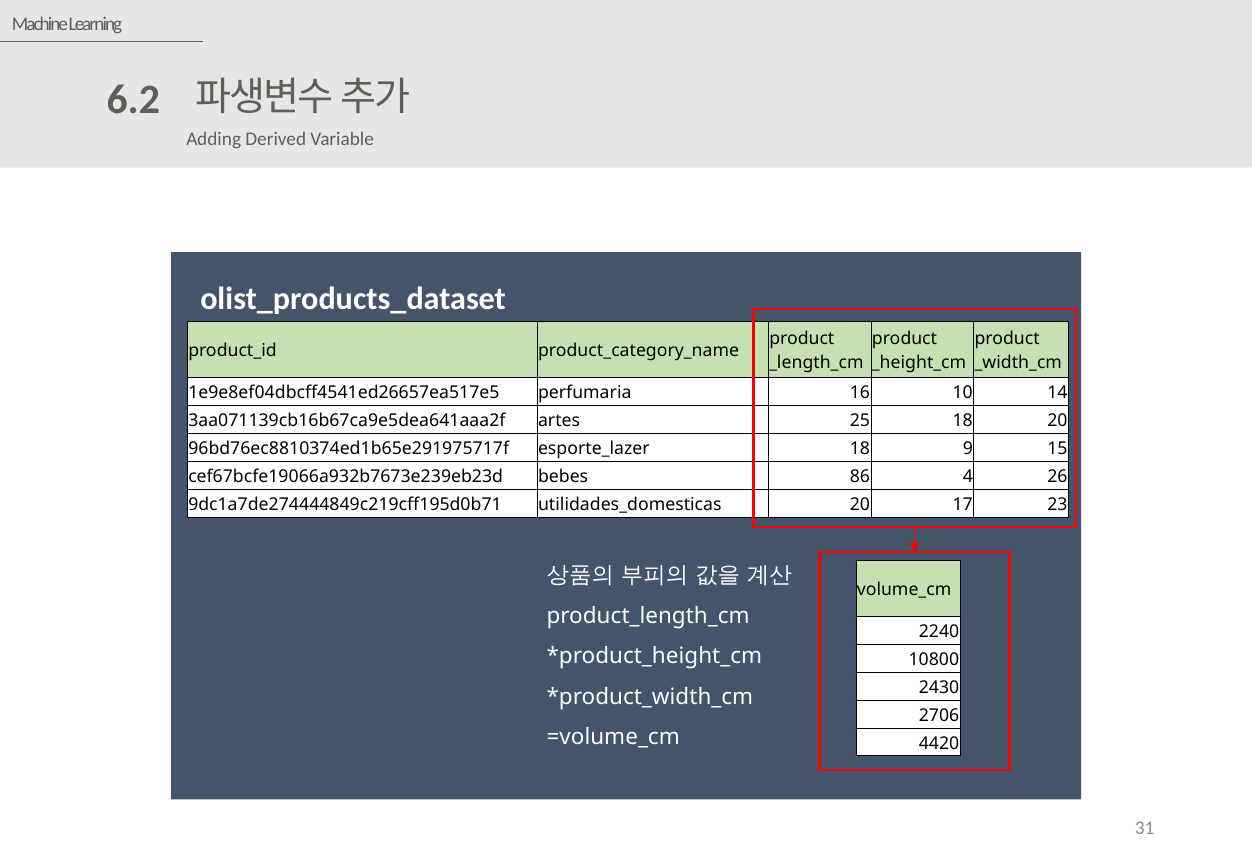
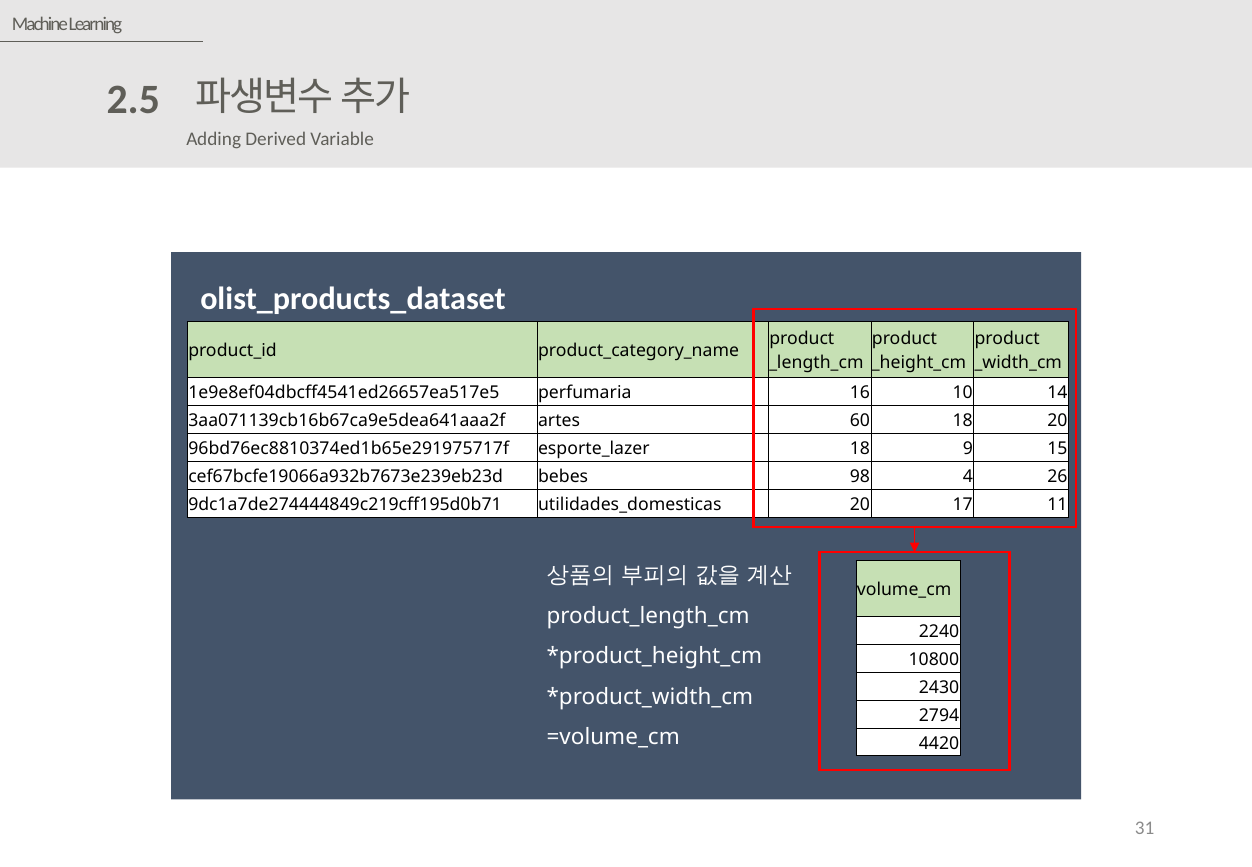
6.2: 6.2 -> 2.5 (133, 100)
25: 25 -> 60 (860, 421)
86: 86 -> 98 (860, 476)
23: 23 -> 11 (1057, 504)
2706: 2706 -> 2794 (939, 715)
